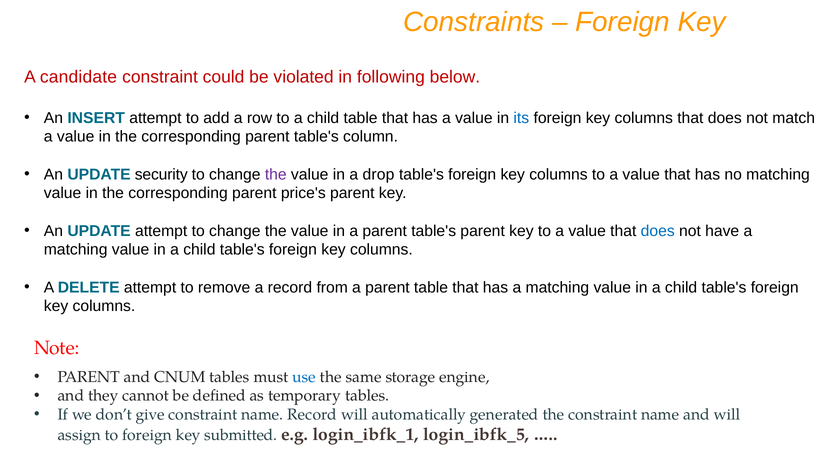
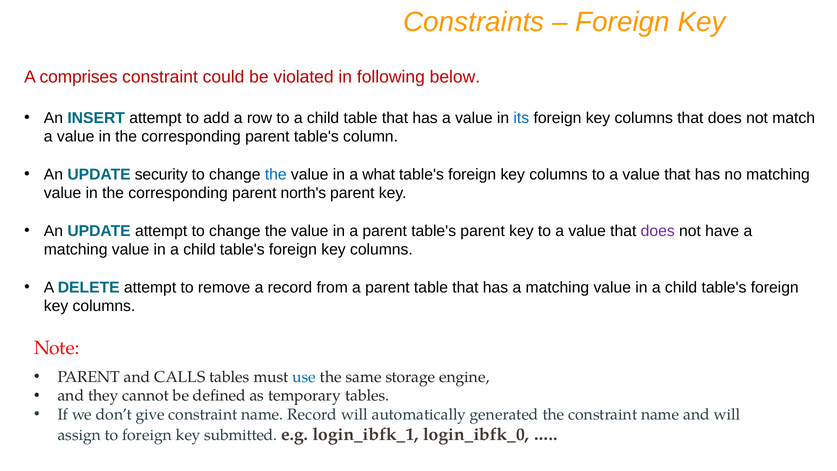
candidate: candidate -> comprises (79, 77)
the colour: purple -> blue (276, 174)
drop: drop -> what (379, 174)
price's: price's -> north's (303, 193)
does colour: blue -> purple (658, 231)
CNUM: CNUM -> CALLS (180, 377)
login_ibfk_5: login_ibfk_5 -> login_ibfk_0 (476, 434)
